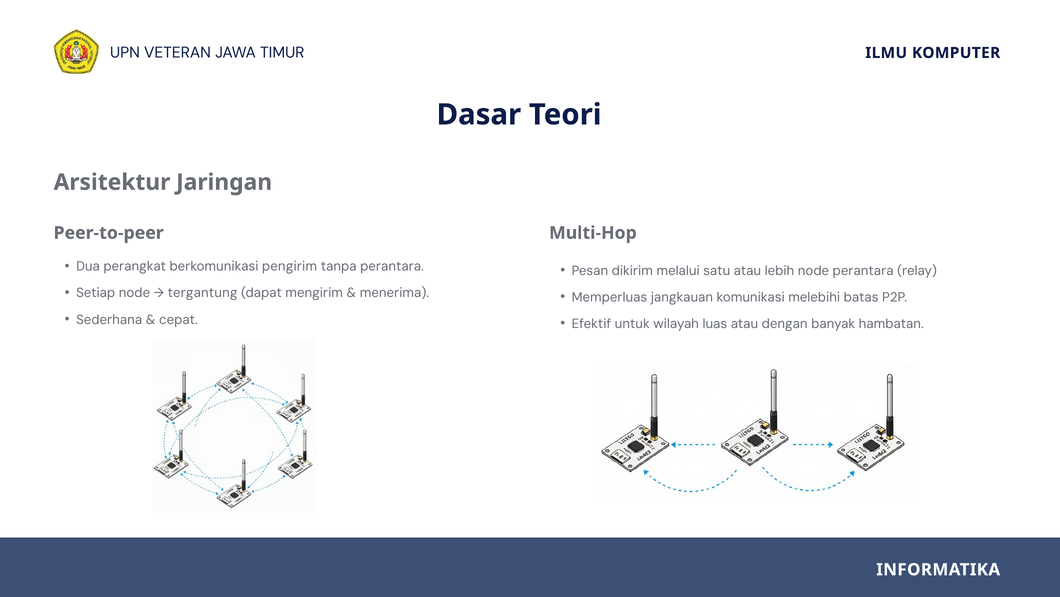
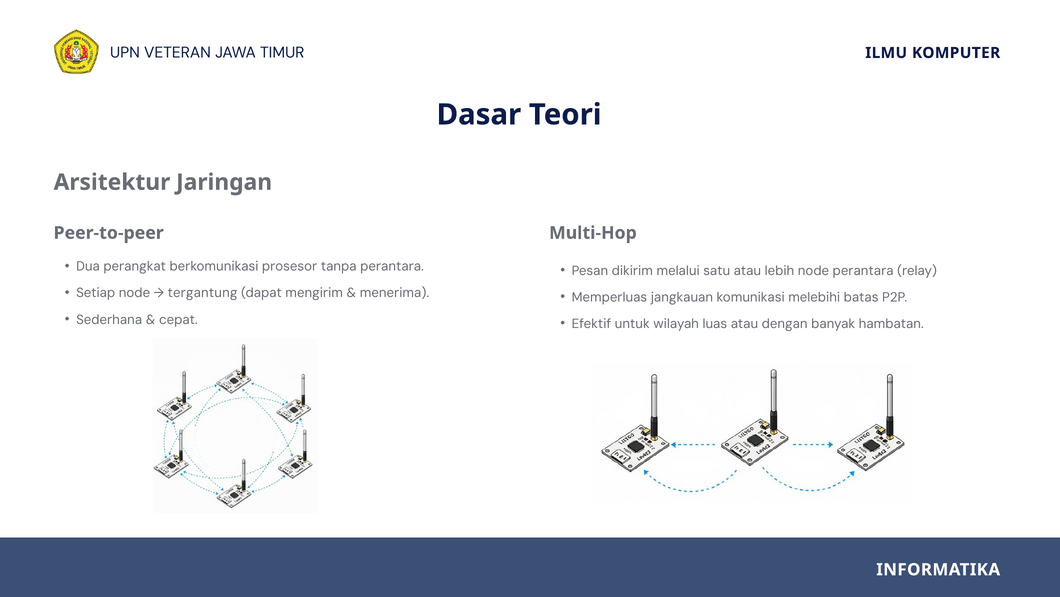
pengirim: pengirim -> prosesor (290, 266)
